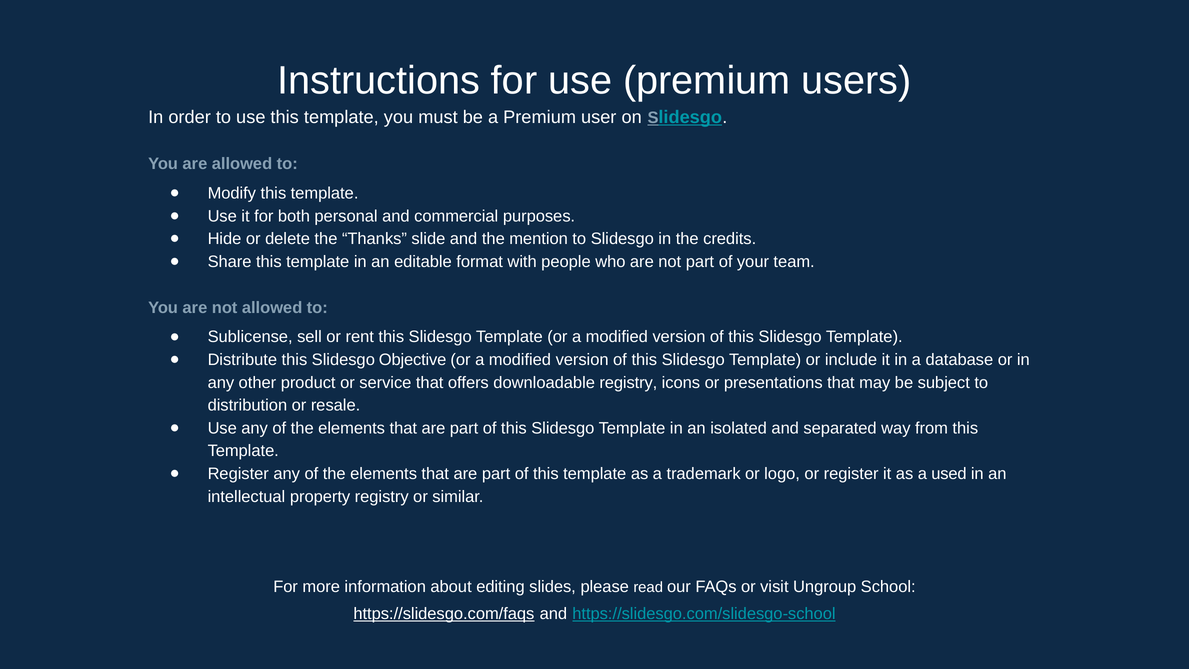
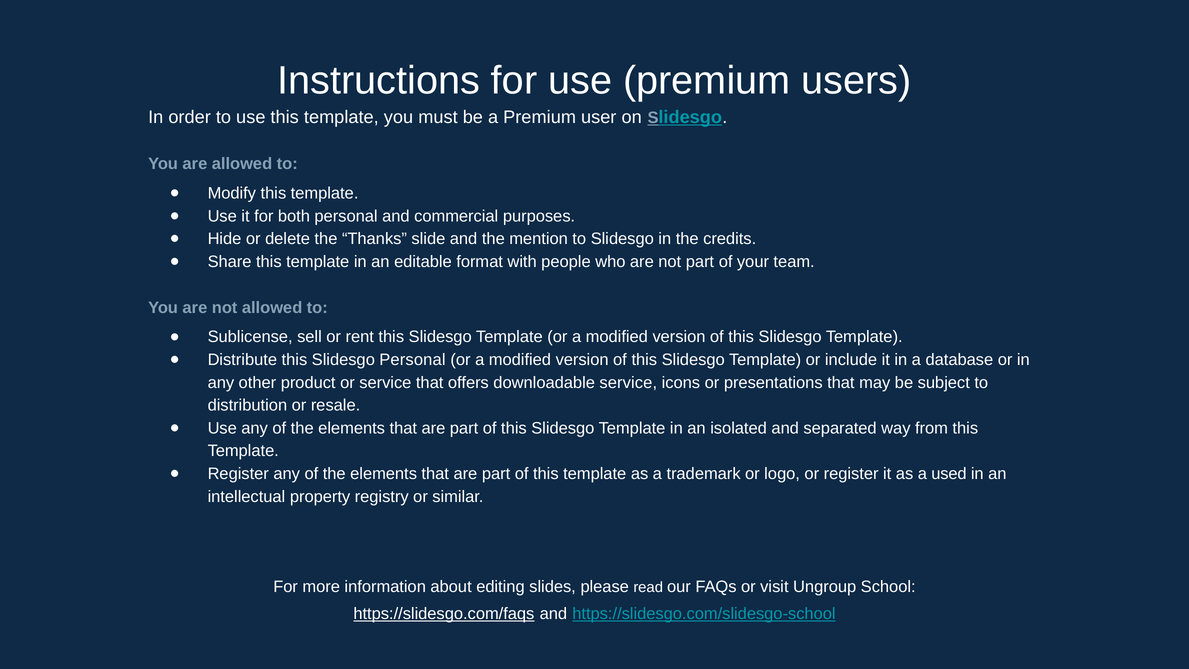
Slidesgo Objective: Objective -> Personal (412, 360)
downloadable registry: registry -> service (628, 383)
